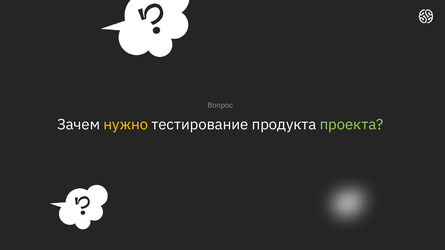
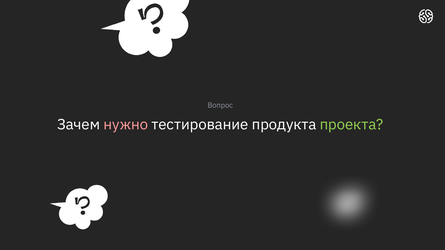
нужно colour: yellow -> pink (126, 125)
